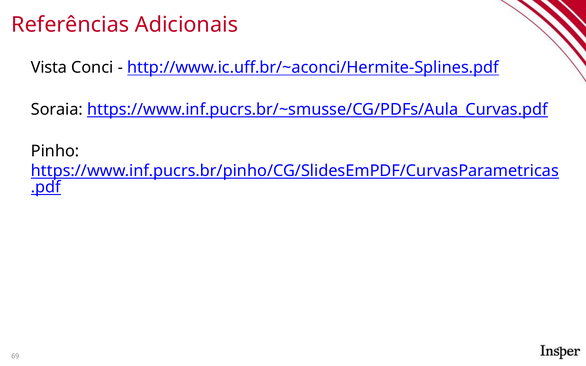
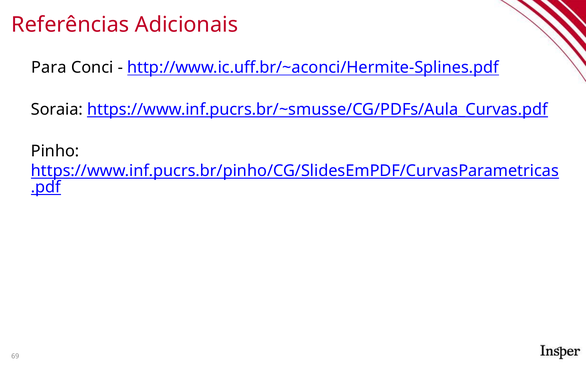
Vista: Vista -> Para (49, 68)
